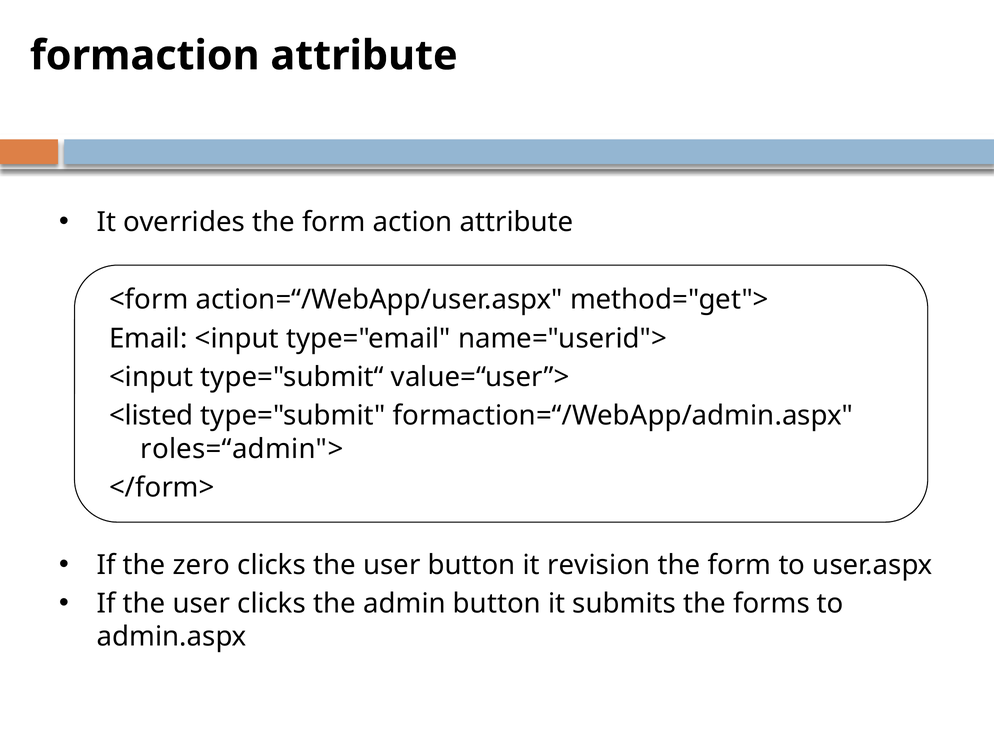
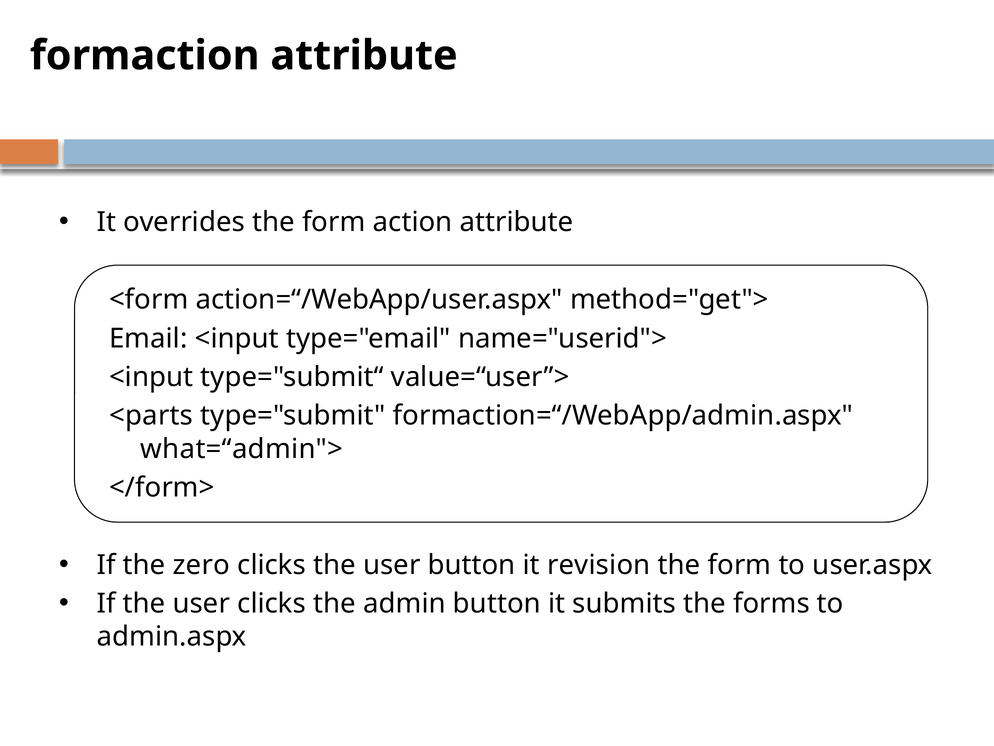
<listed: <listed -> <parts (151, 415)
roles=“admin">: roles=“admin"> -> what=“admin"> (242, 449)
